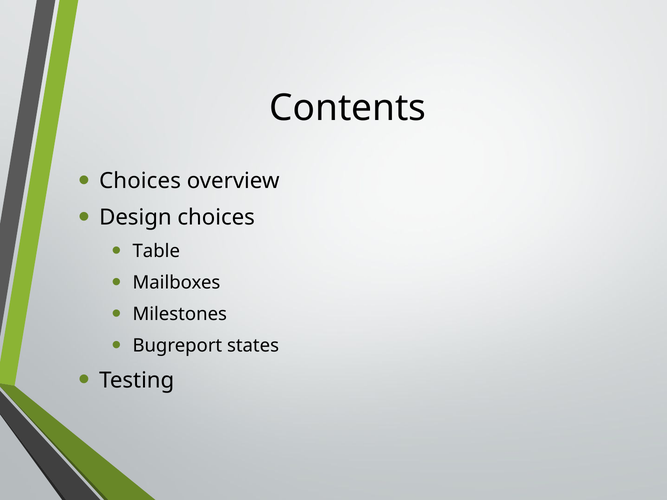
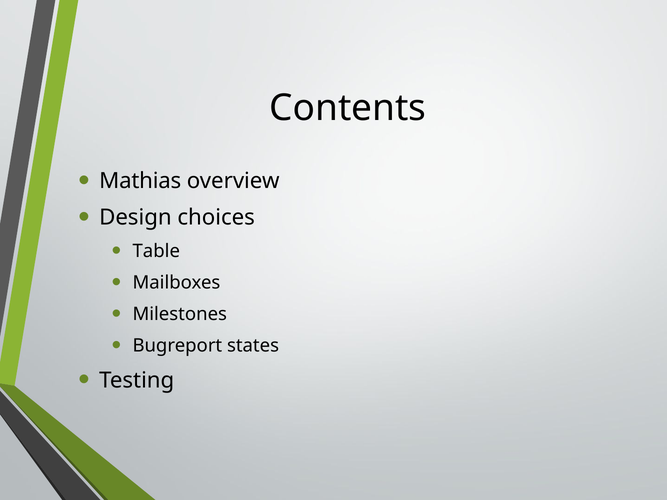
Choices: Choices -> Mathias (140, 181)
